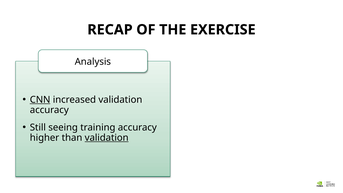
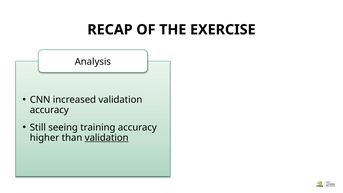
CNN underline: present -> none (40, 100)
